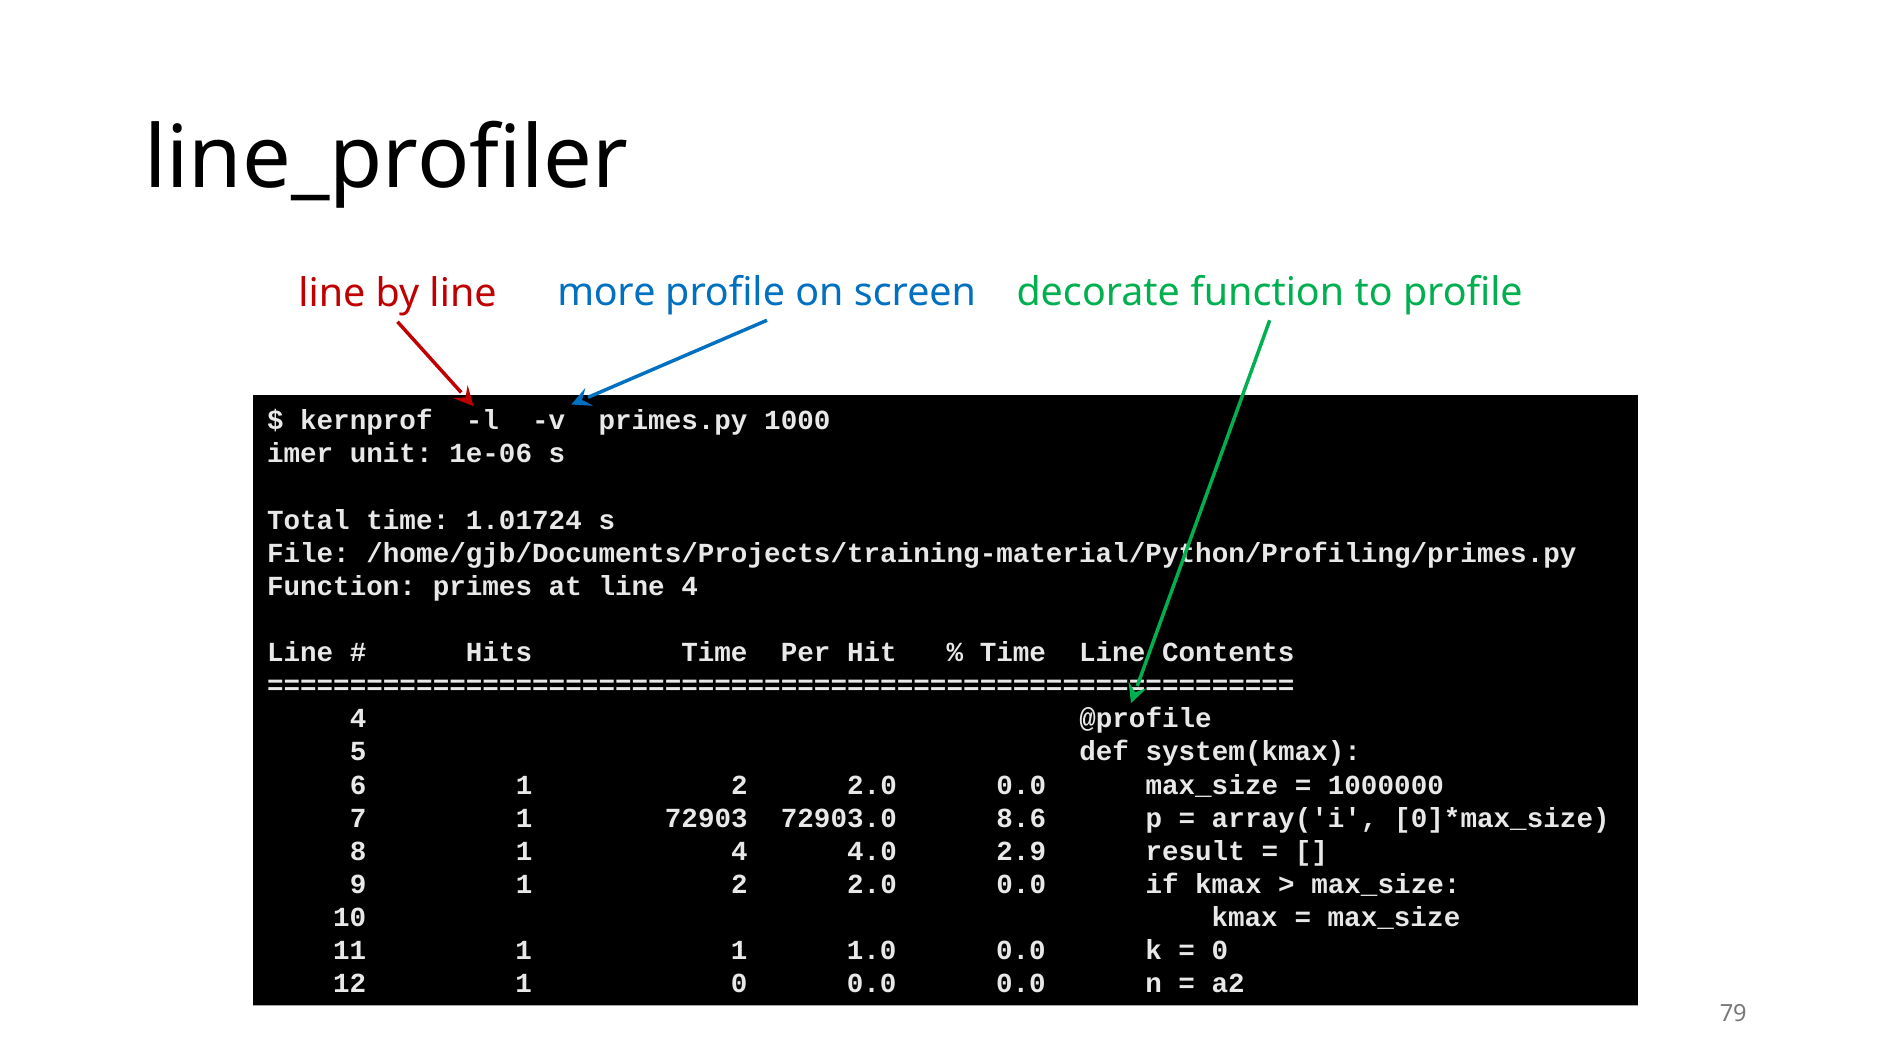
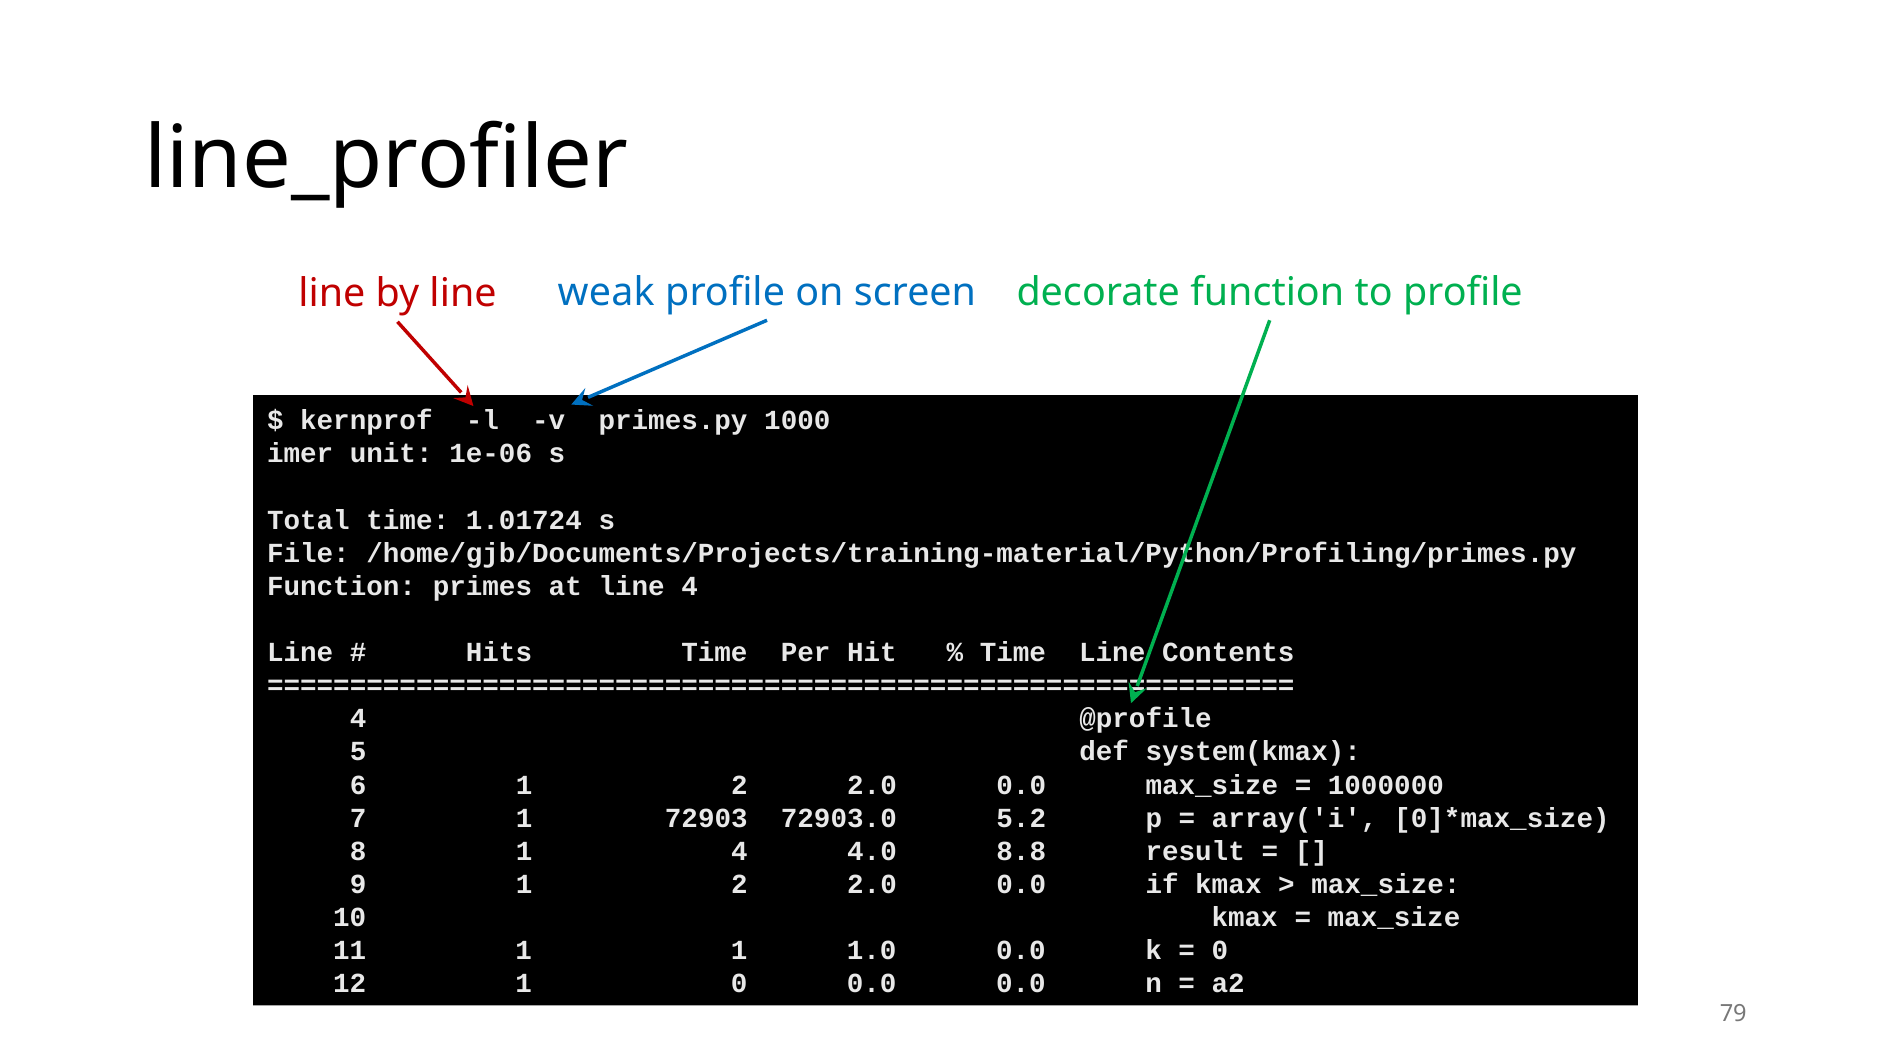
more: more -> weak (606, 292)
8.6: 8.6 -> 5.2 (1021, 818)
2.9: 2.9 -> 8.8 (1021, 851)
